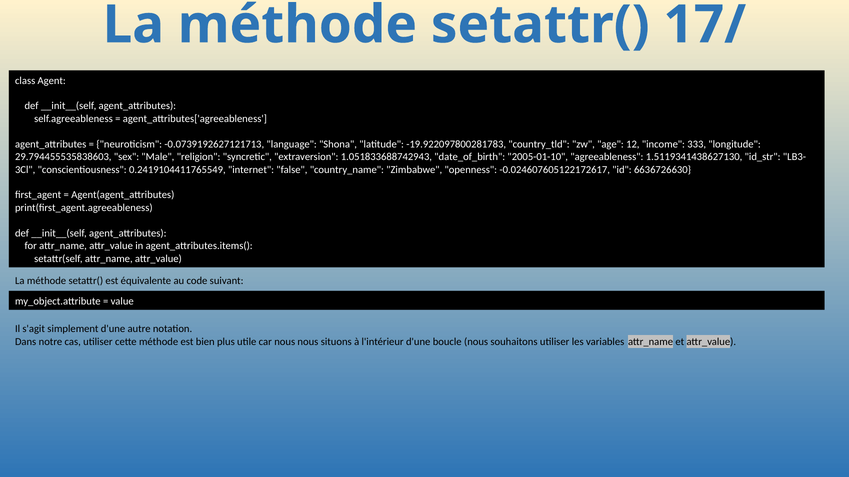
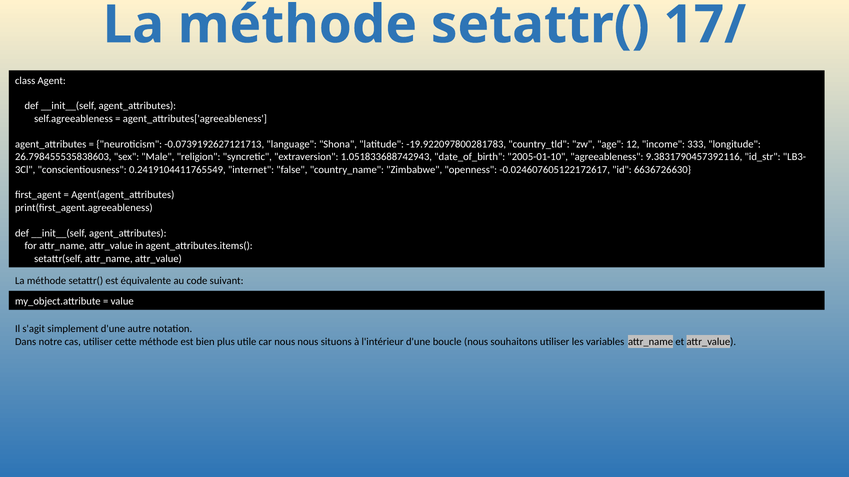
29.794455535838603: 29.794455535838603 -> 26.798455535838603 (63, 157)
1.5119341438627130: 1.5119341438627130 -> 9.3831790457392116 (694, 157)
